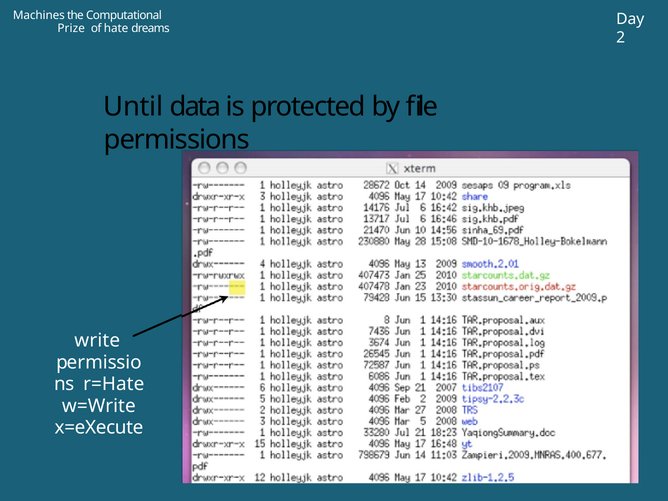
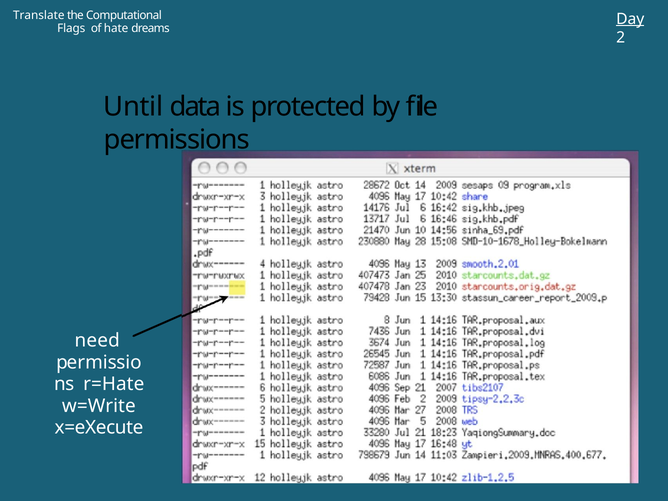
Machines: Machines -> Translate (39, 16)
Day underline: none -> present (630, 19)
Prize: Prize -> Flags (71, 29)
write: write -> need (97, 341)
